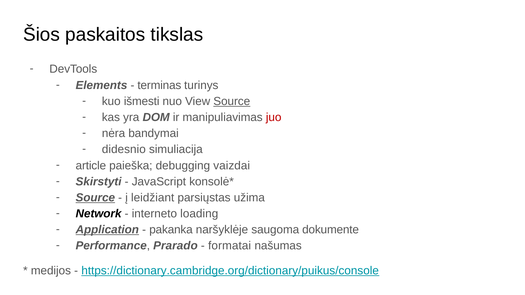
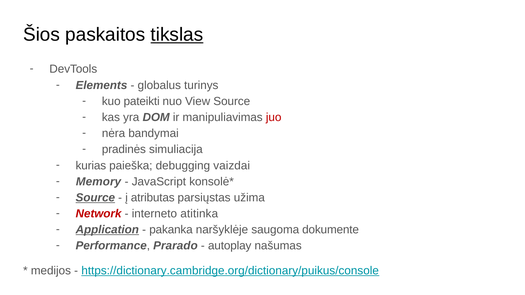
tikslas underline: none -> present (177, 35)
terminas: terminas -> globalus (159, 85)
išmesti: išmesti -> pateikti (142, 101)
Source underline: present -> none (232, 101)
didesnio: didesnio -> pradinės (124, 150)
article: article -> kurias (91, 166)
Skirstyti: Skirstyti -> Memory (99, 182)
leidžiant: leidžiant -> atributas (153, 198)
Network colour: black -> red (99, 214)
loading: loading -> atitinka (199, 214)
formatai: formatai -> autoplay (230, 246)
